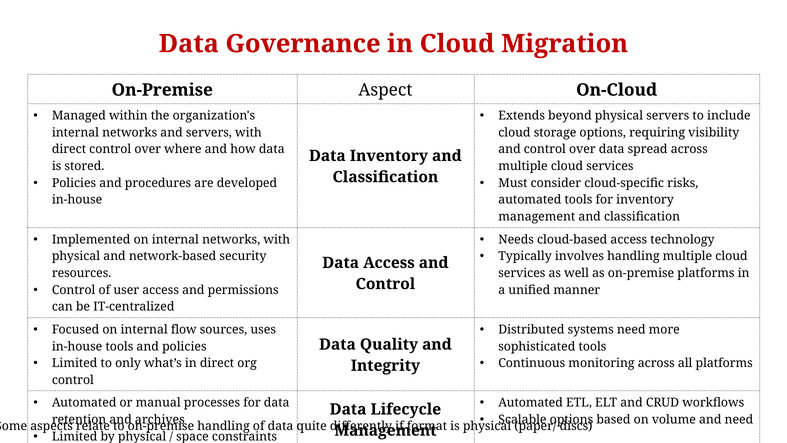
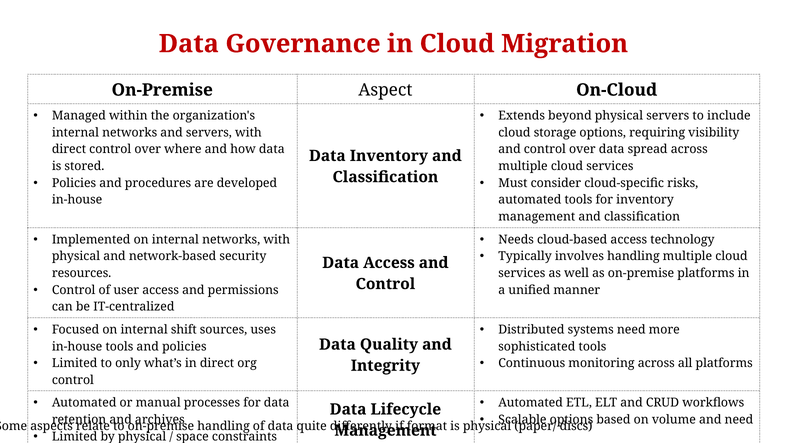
flow: flow -> shift (184, 329)
